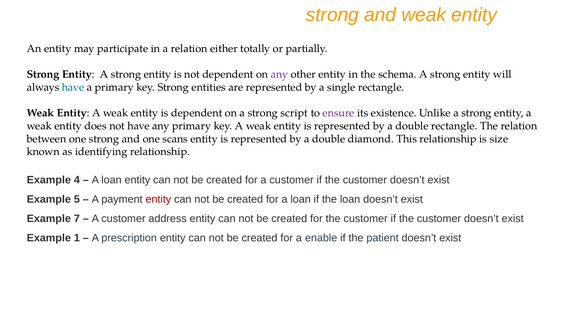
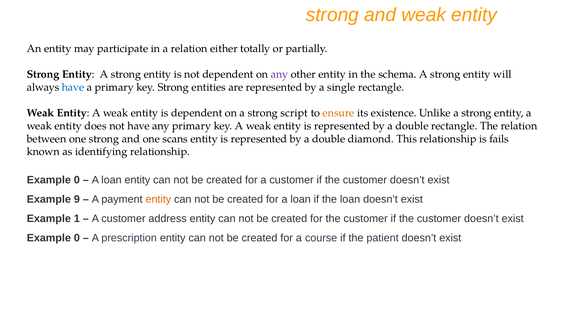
ensure colour: purple -> orange (339, 113)
size: size -> fails (499, 139)
4: 4 -> 0 (77, 180)
5: 5 -> 9 (77, 200)
entity colour: red -> orange (158, 200)
7: 7 -> 1 (77, 219)
1: 1 -> 0 (77, 238)
enable: enable -> course (321, 238)
